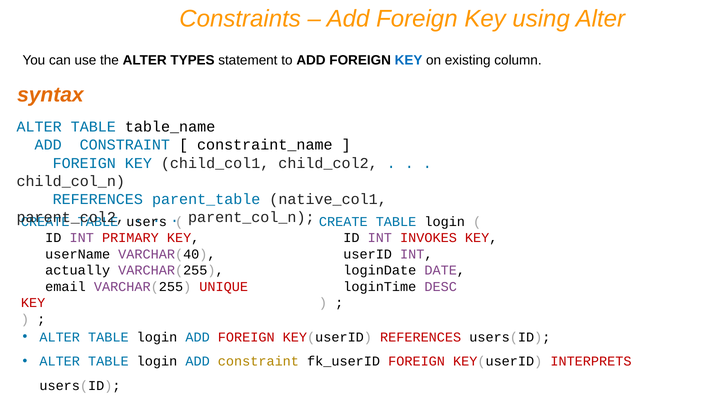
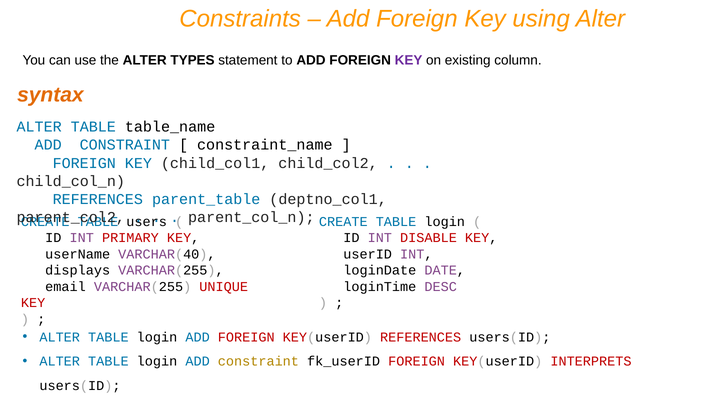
KEY colour: blue -> purple (409, 60)
native_col1: native_col1 -> deptno_col1 (328, 199)
INVOKES: INVOKES -> DISABLE (428, 238)
actually: actually -> displays (78, 270)
